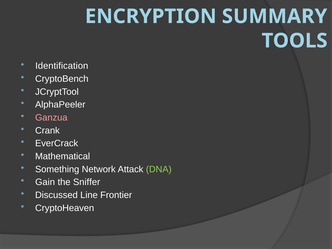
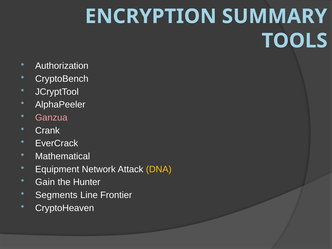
Identification: Identification -> Authorization (62, 66)
Something: Something -> Equipment (57, 169)
DNA colour: light green -> yellow (159, 169)
Sniffer: Sniffer -> Hunter (87, 182)
Discussed: Discussed -> Segments (56, 195)
